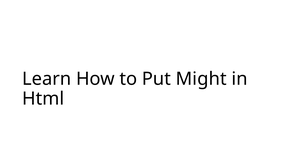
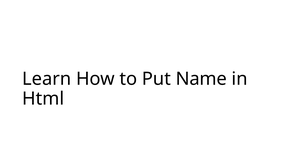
Might: Might -> Name (201, 79)
